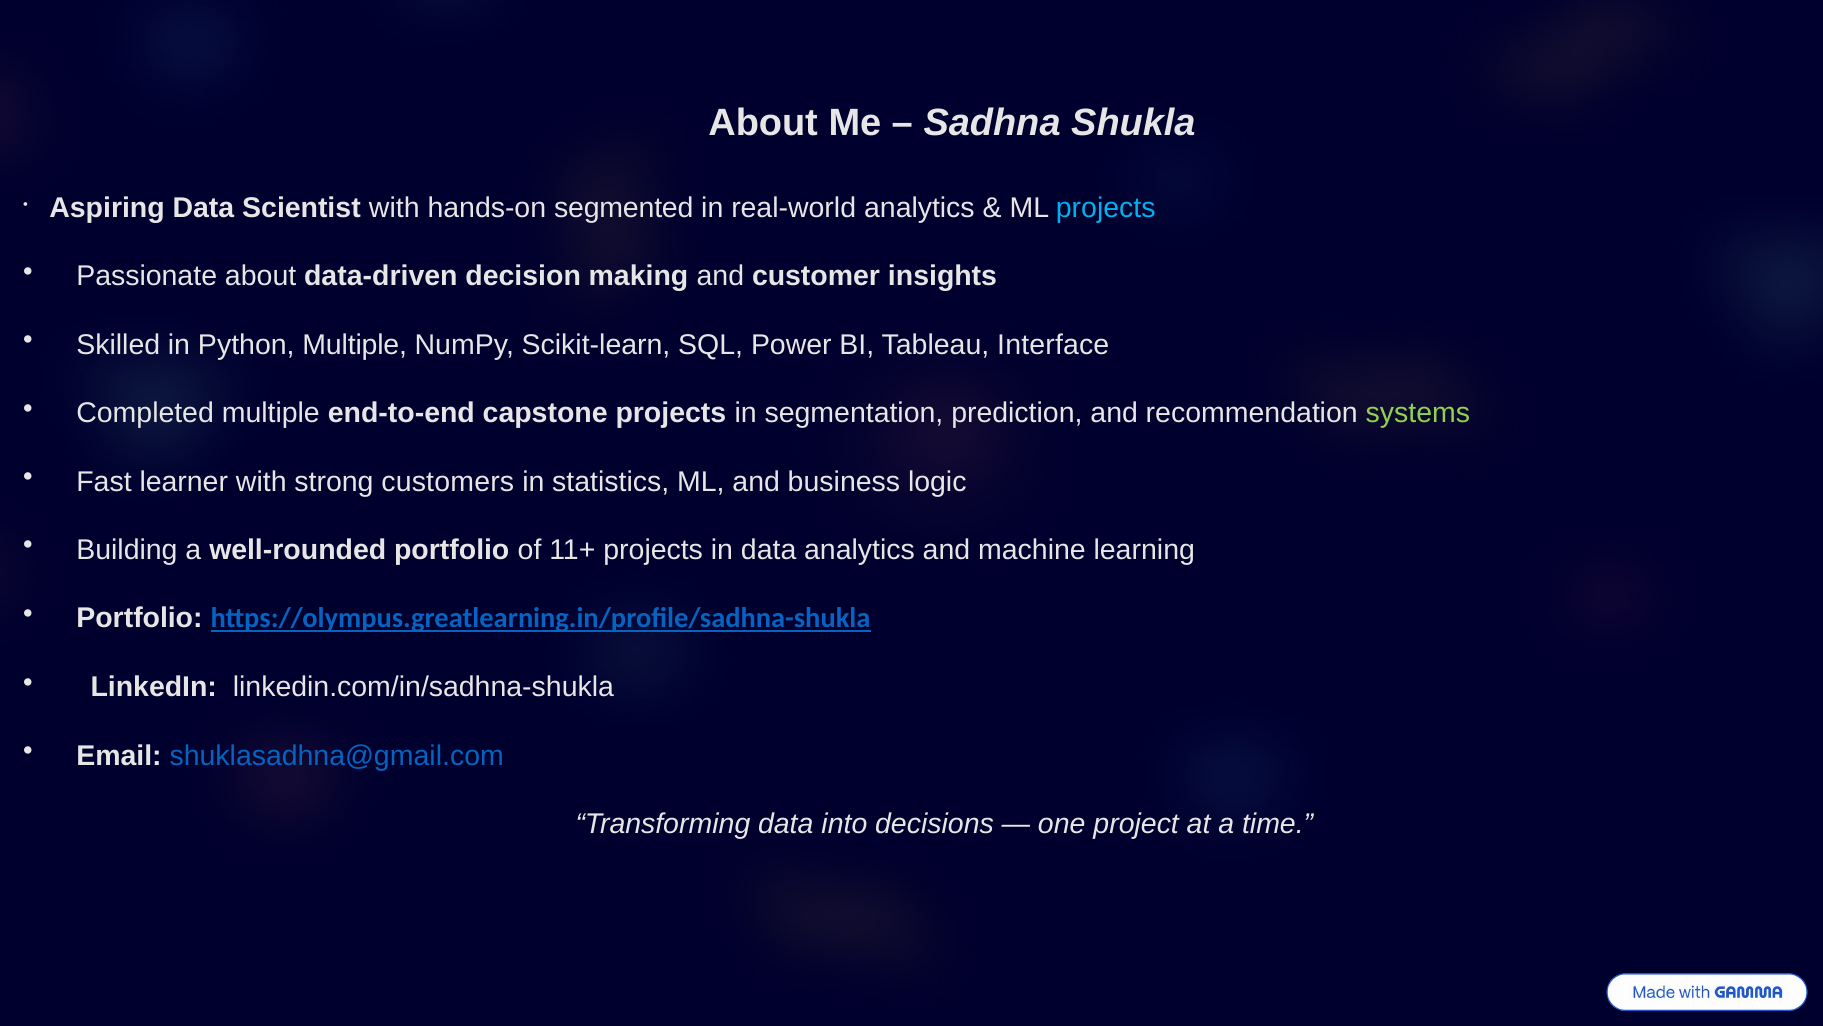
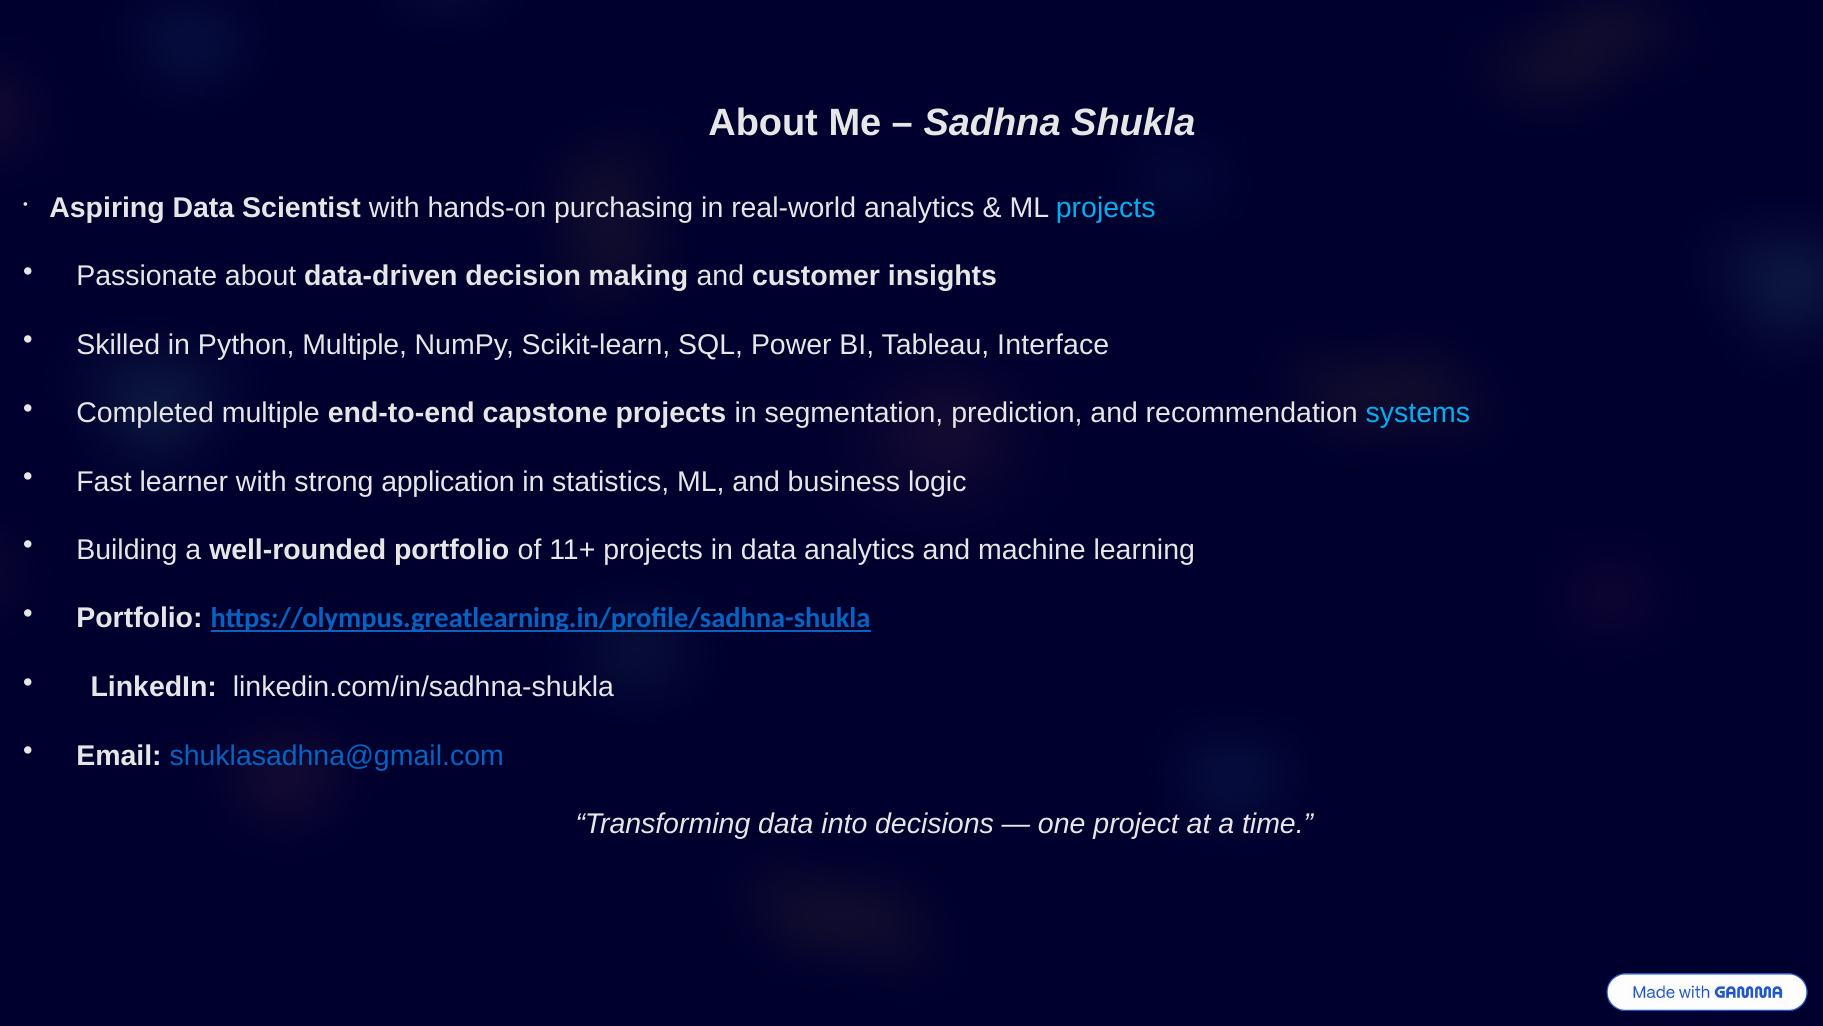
segmented: segmented -> purchasing (624, 208)
systems colour: light green -> light blue (1418, 413)
customers: customers -> application (448, 481)
